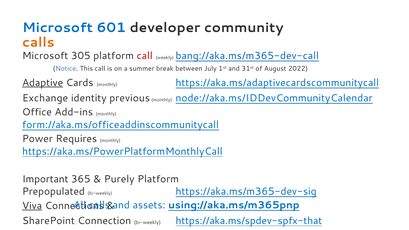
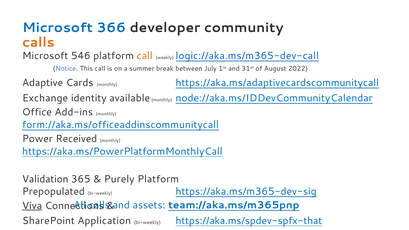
601: 601 -> 366 (111, 28)
305: 305 -> 546 (81, 56)
call colour: red -> orange (145, 56)
bang://aka.ms/m365-dev-call: bang://aka.ms/m365-dev-call -> logic://aka.ms/m365-dev-call (247, 56)
Adaptive underline: present -> none (43, 83)
previous: previous -> available (130, 98)
Requires: Requires -> Received (76, 139)
Important: Important -> Validation (45, 179)
using://aka.ms/m365pnp: using://aka.ms/m365pnp -> team://aka.ms/m365pnp (234, 205)
Connection: Connection -> Application (104, 221)
